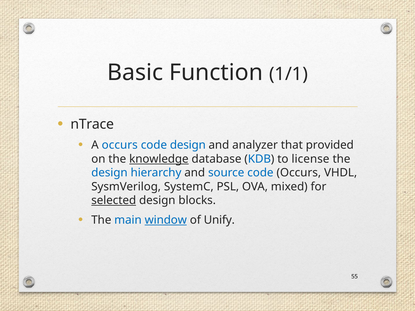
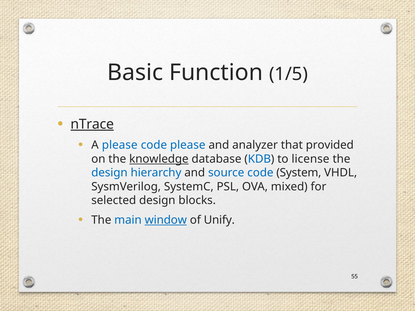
1/1: 1/1 -> 1/5 (289, 74)
nTrace underline: none -> present (92, 124)
A occurs: occurs -> please (120, 145)
code design: design -> please (188, 145)
code Occurs: Occurs -> System (299, 173)
selected underline: present -> none (114, 201)
